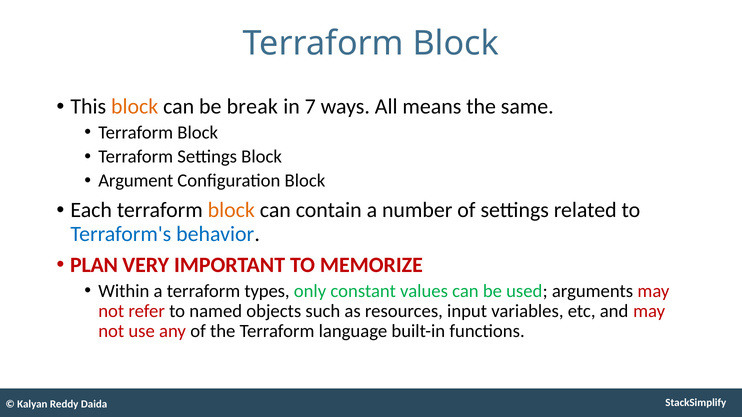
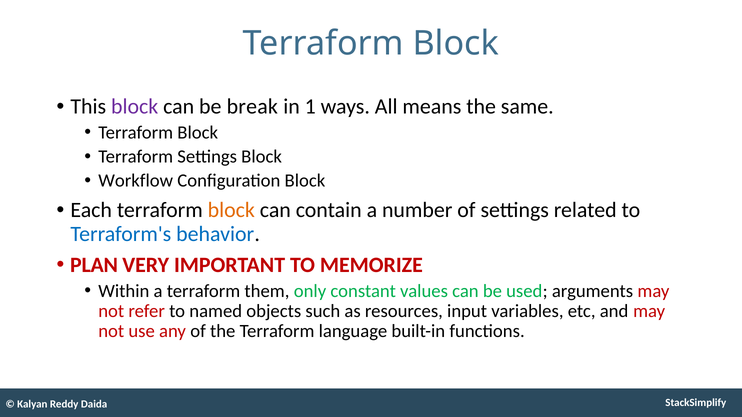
block colour: orange -> purple (135, 107)
7: 7 -> 1 (310, 107)
Argument: Argument -> Workflow (136, 181)
types: types -> them (267, 291)
